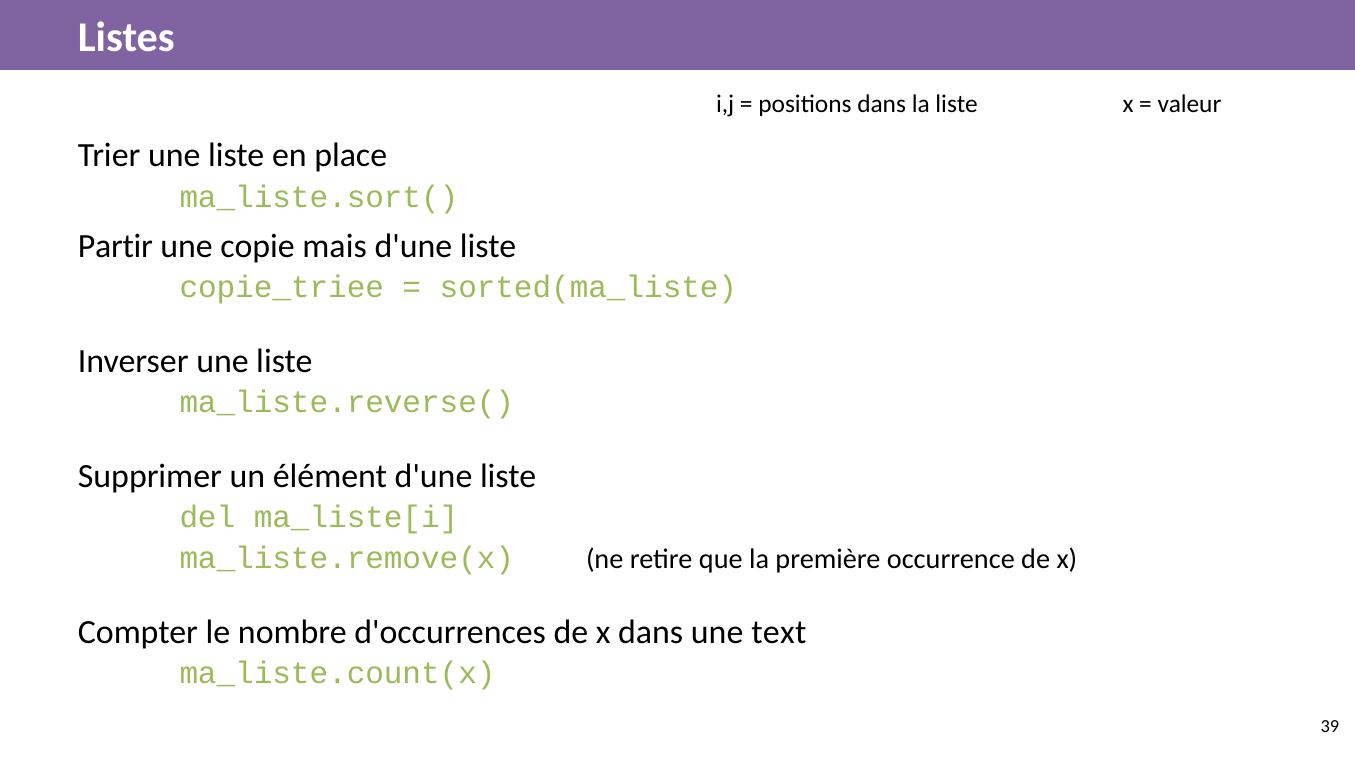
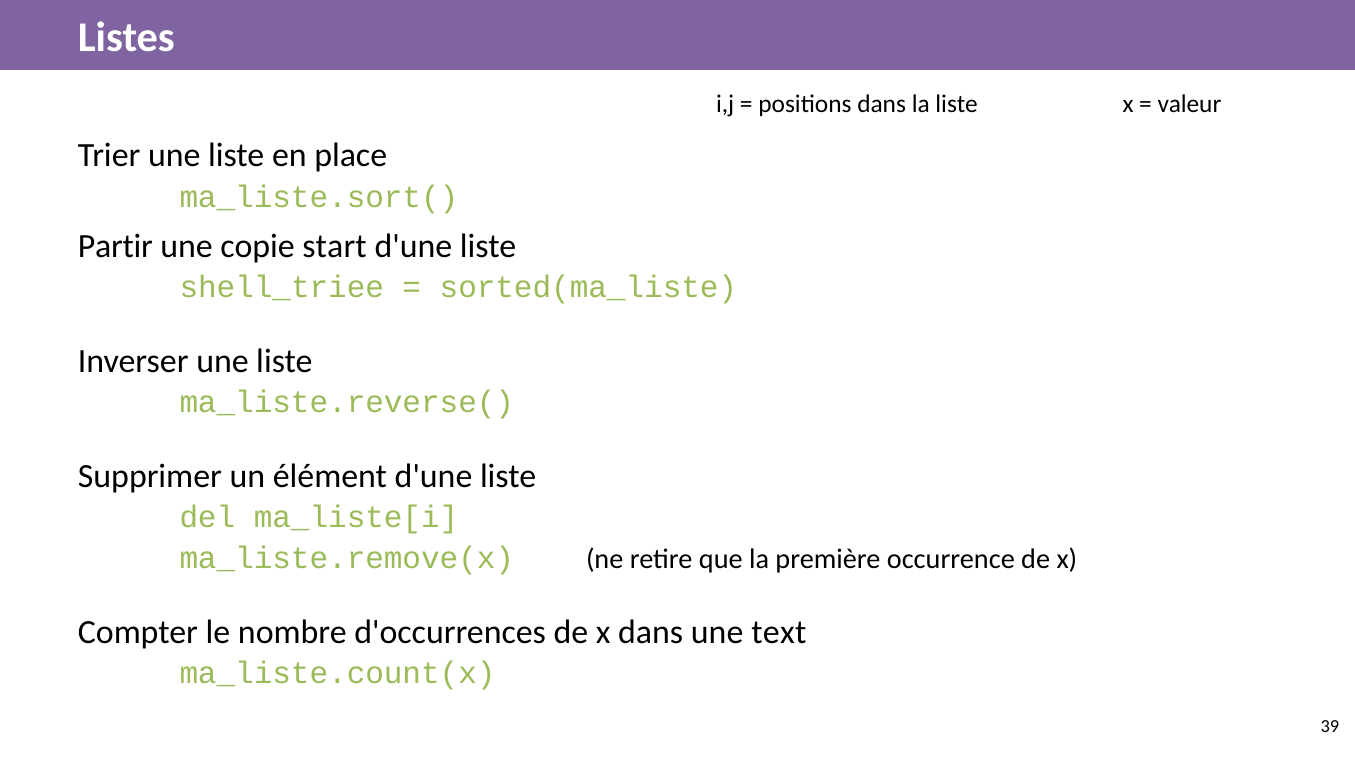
mais: mais -> start (335, 246)
copie_triee: copie_triee -> shell_triee (282, 288)
